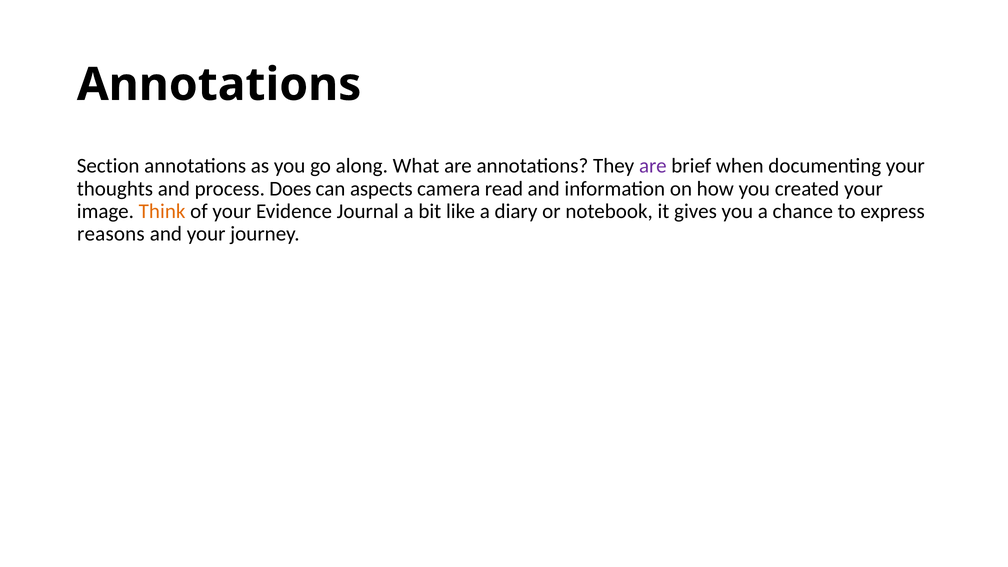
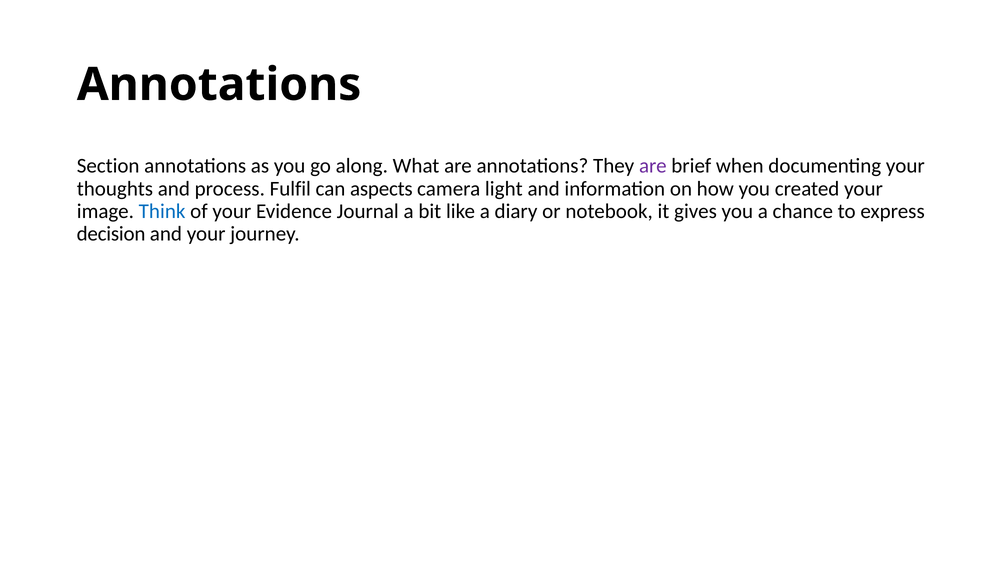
Does: Does -> Fulfil (290, 189)
read: read -> light (504, 189)
Think colour: orange -> blue (162, 211)
reasons: reasons -> decision (111, 234)
